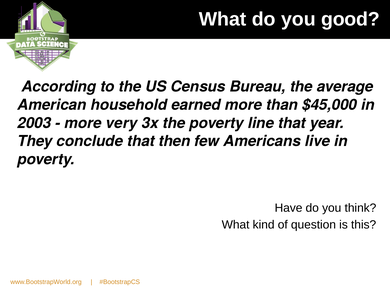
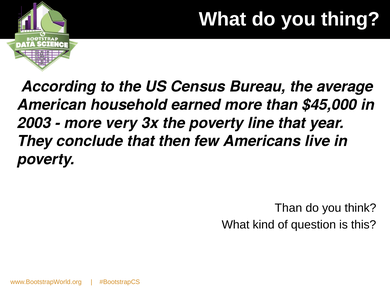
good: good -> thing (350, 19)
Have: Have -> Than (288, 208)
